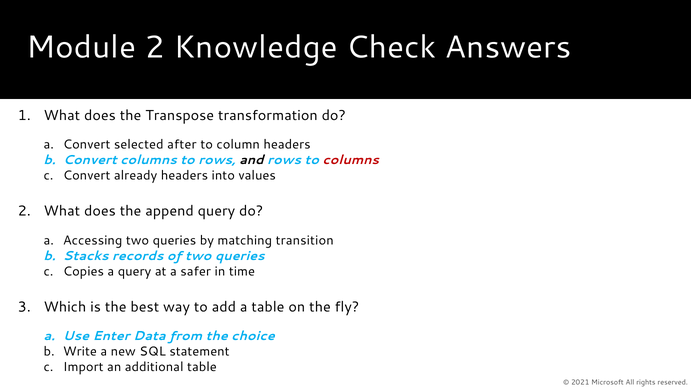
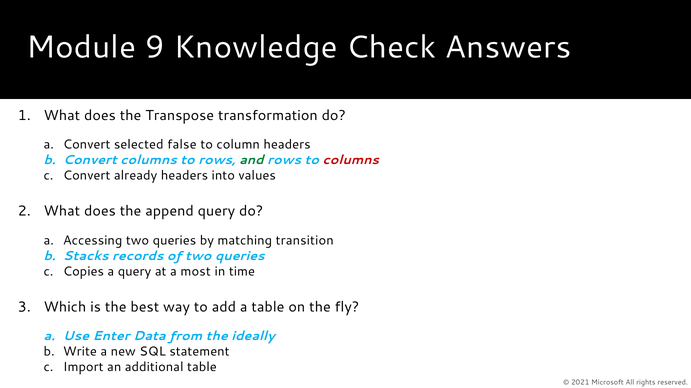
Module 2: 2 -> 9 (155, 47)
after: after -> false (182, 145)
and colour: black -> green (251, 160)
safer: safer -> most (196, 272)
choice: choice -> ideally (253, 337)
